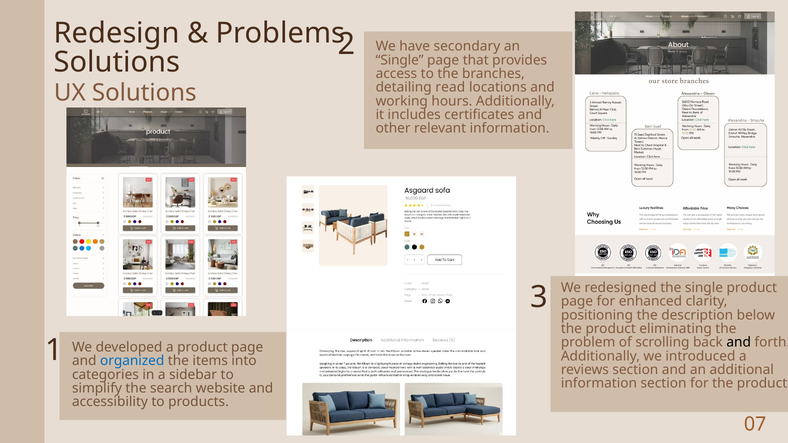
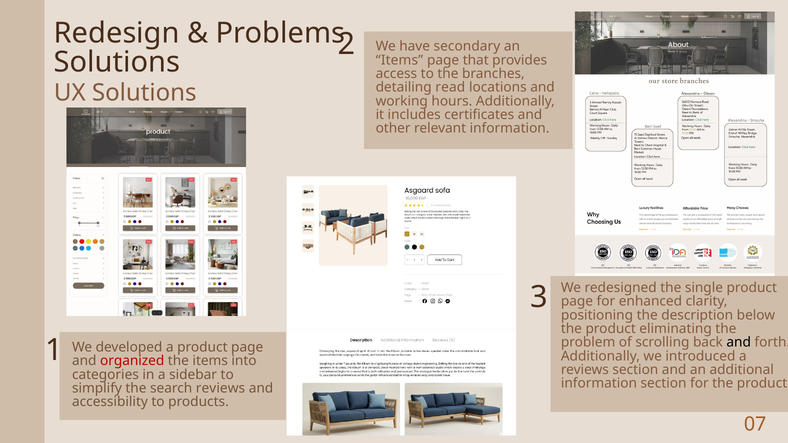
Single: Single -> Items (399, 60)
organized colour: blue -> red (132, 361)
search website: website -> reviews (221, 388)
